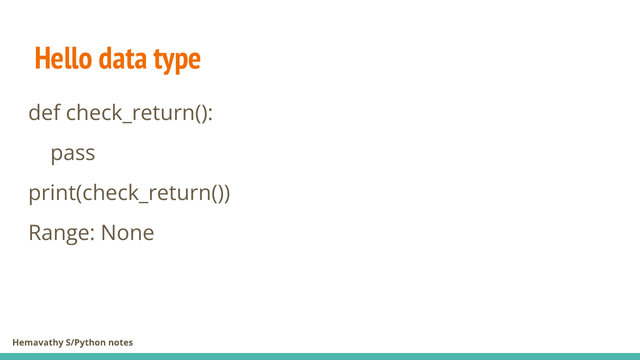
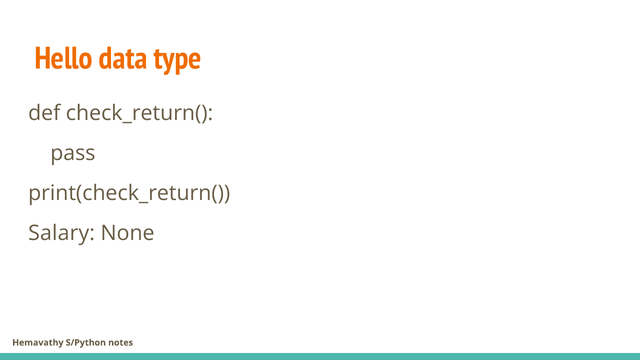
Range: Range -> Salary (62, 233)
